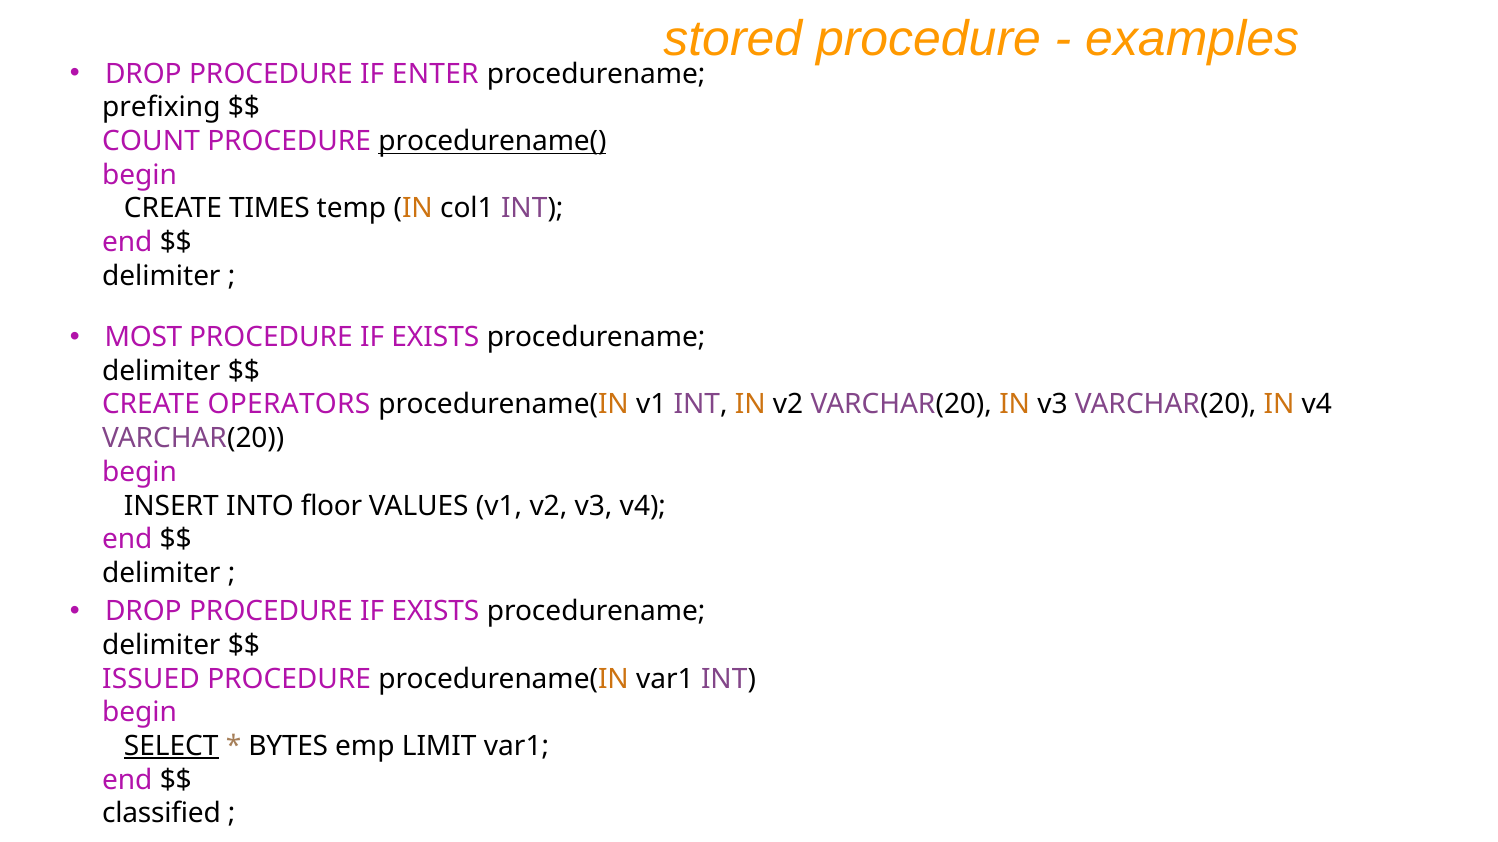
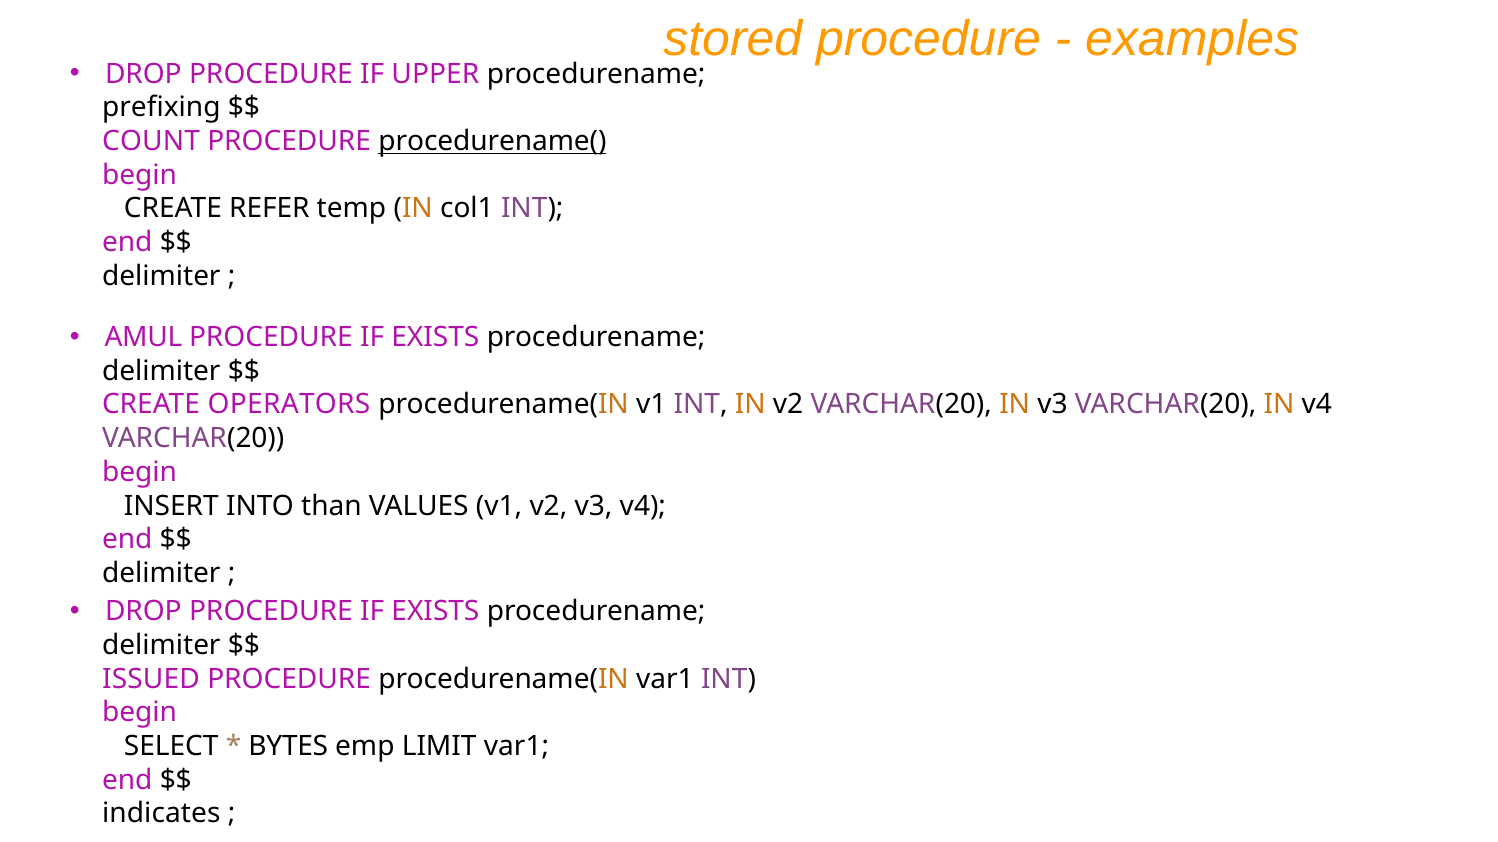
ENTER: ENTER -> UPPER (435, 74)
TIMES: TIMES -> REFER (269, 209)
MOST: MOST -> AMUL (143, 338)
floor: floor -> than (331, 506)
SELECT underline: present -> none (171, 747)
classified: classified -> indicates (161, 814)
